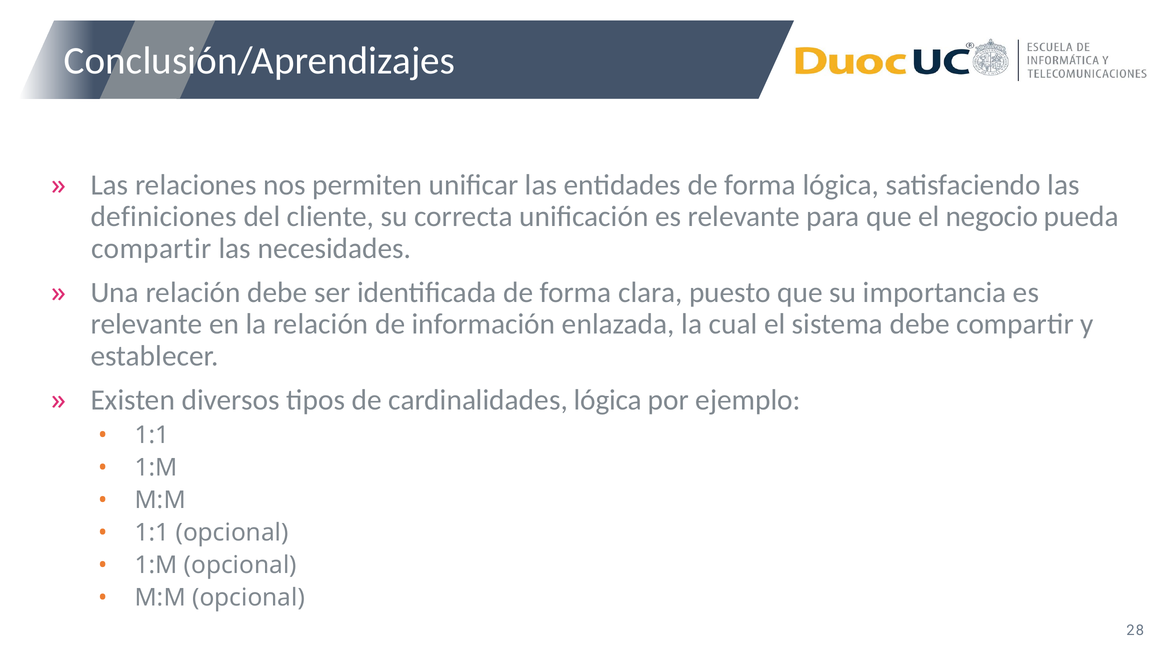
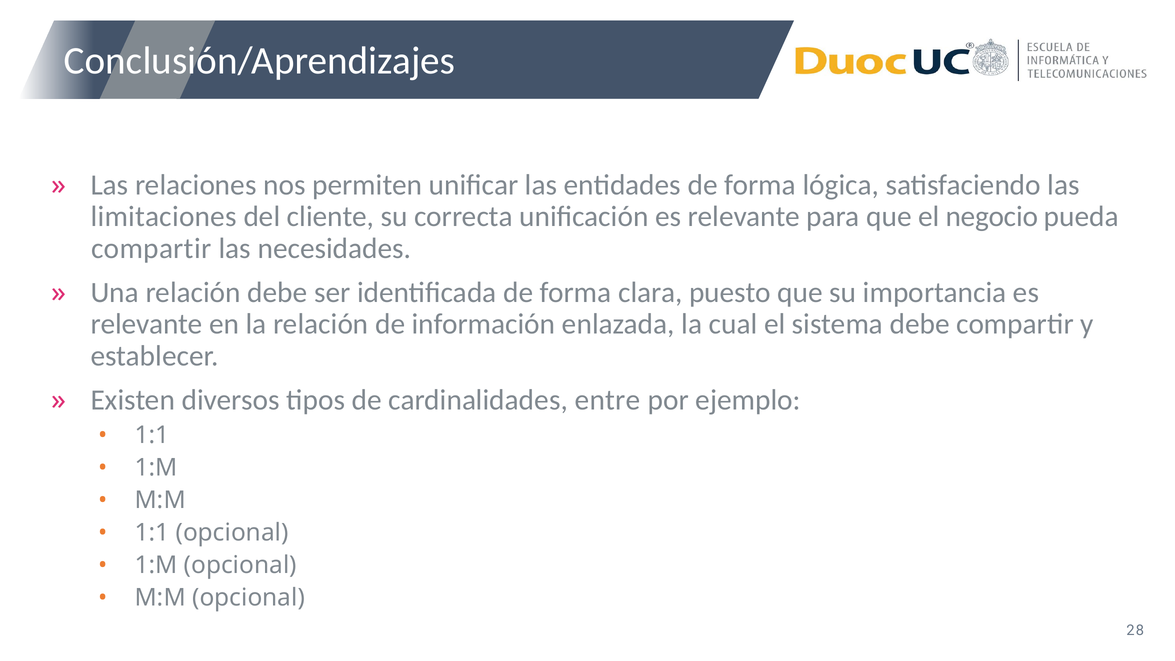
definiciones: definiciones -> limitaciones (164, 217)
cardinalidades lógica: lógica -> entre (608, 400)
